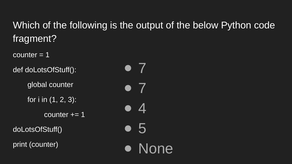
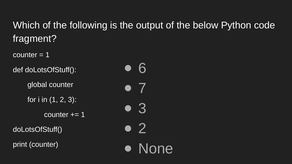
7: 7 -> 6 (142, 68)
4: 4 -> 3 (142, 109)
5: 5 -> 2 (142, 129)
